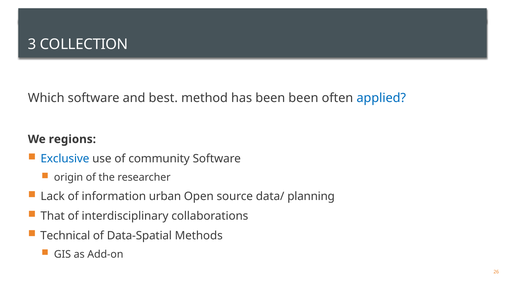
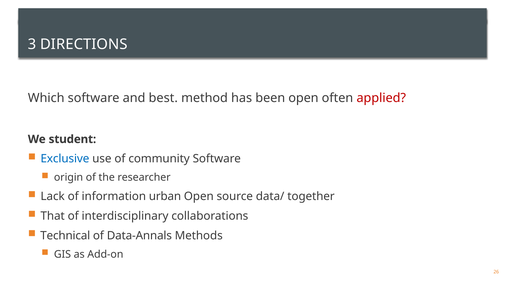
COLLECTION: COLLECTION -> DIRECTIONS (84, 44)
been been: been -> open (303, 98)
applied colour: blue -> red (381, 98)
regions: regions -> student (72, 139)
planning: planning -> together (311, 196)
Data-Spatial: Data-Spatial -> Data-Annals (139, 236)
